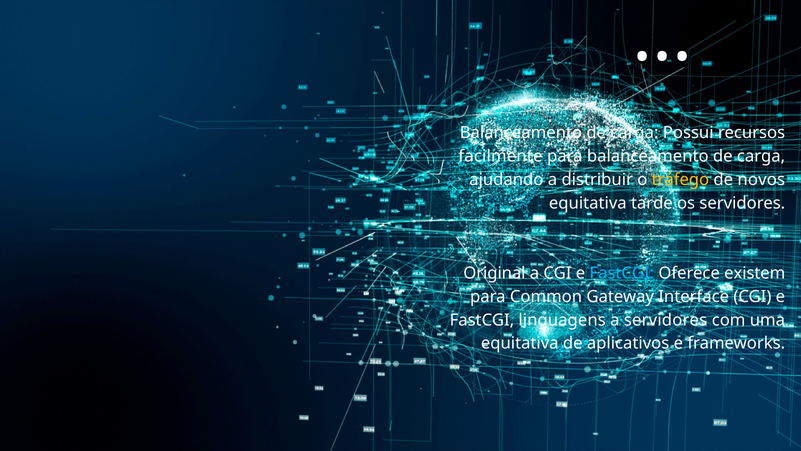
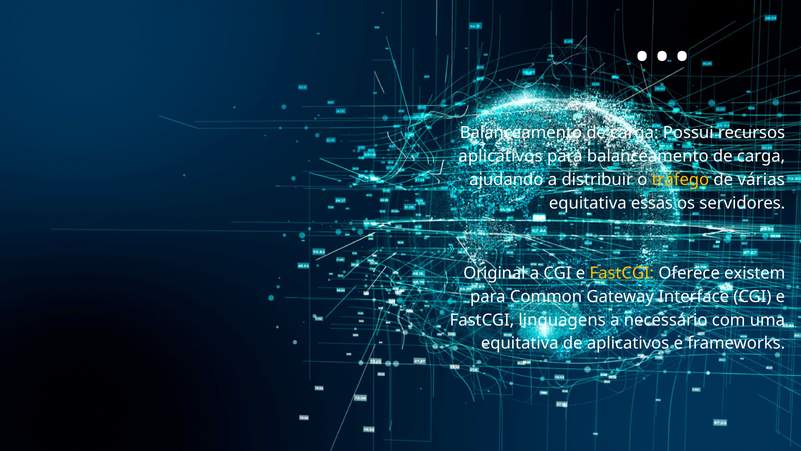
facilmente: facilmente -> aplicativos (500, 156)
novos: novos -> várias (761, 180)
tarde: tarde -> essas (652, 203)
FastCGI colour: light blue -> yellow (622, 273)
a servidores: servidores -> necessário (666, 320)
